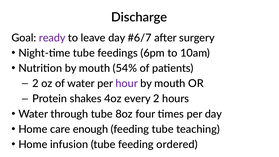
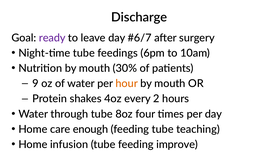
54%: 54% -> 30% (125, 68)
2: 2 -> 9 (36, 84)
hour colour: purple -> orange (127, 84)
ordered: ordered -> improve (177, 144)
